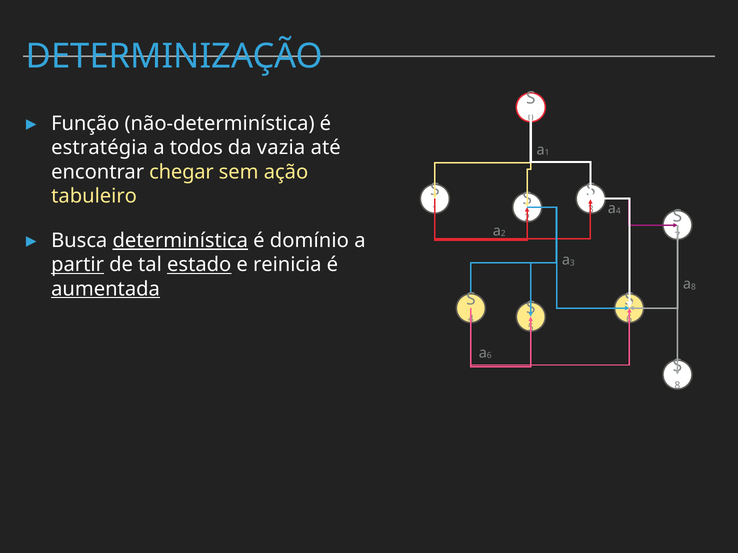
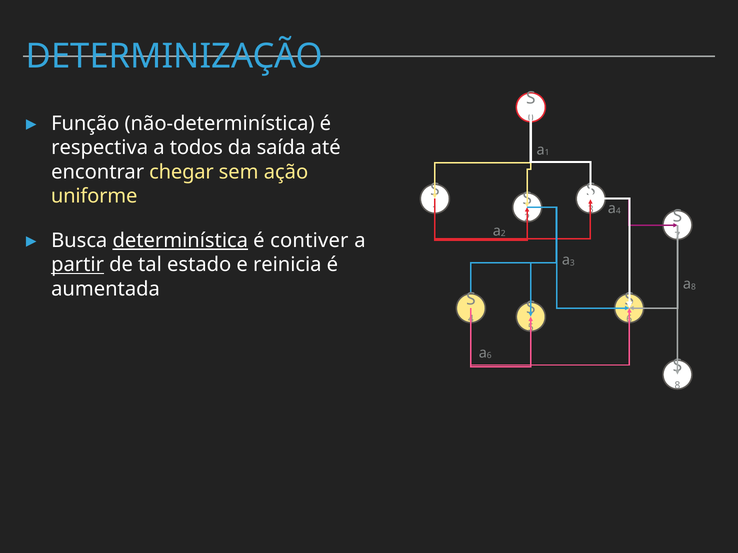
estratégia: estratégia -> respectiva (100, 148)
vazia: vazia -> saída (281, 148)
tabuleiro: tabuleiro -> uniforme (94, 196)
domínio: domínio -> contiver (309, 241)
estado underline: present -> none (199, 265)
aumentada underline: present -> none (106, 289)
